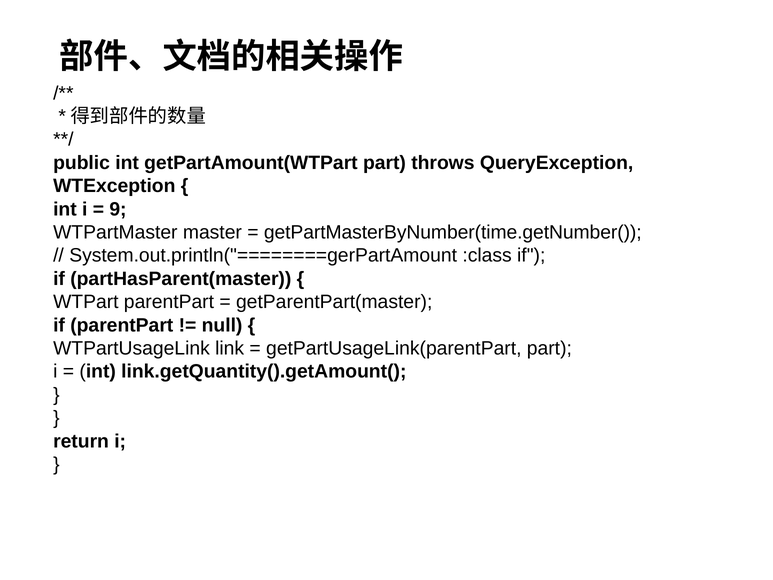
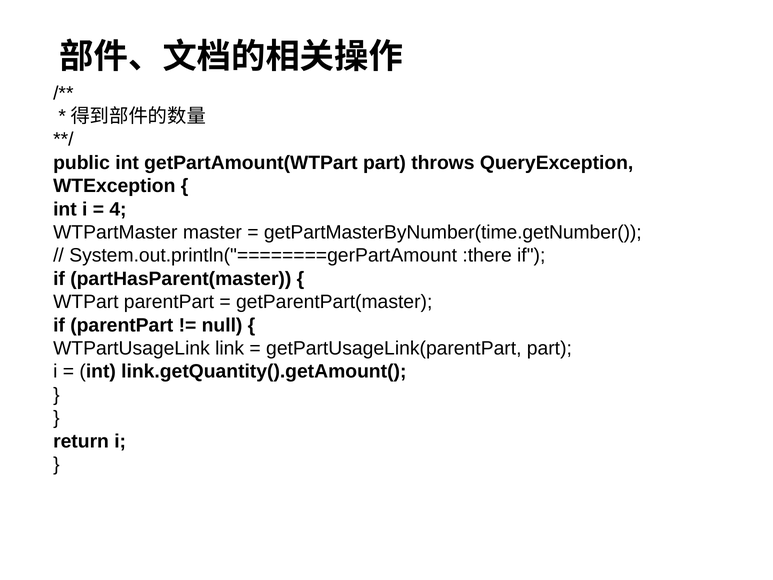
9: 9 -> 4 (118, 209)
:class: :class -> :there (487, 255)
